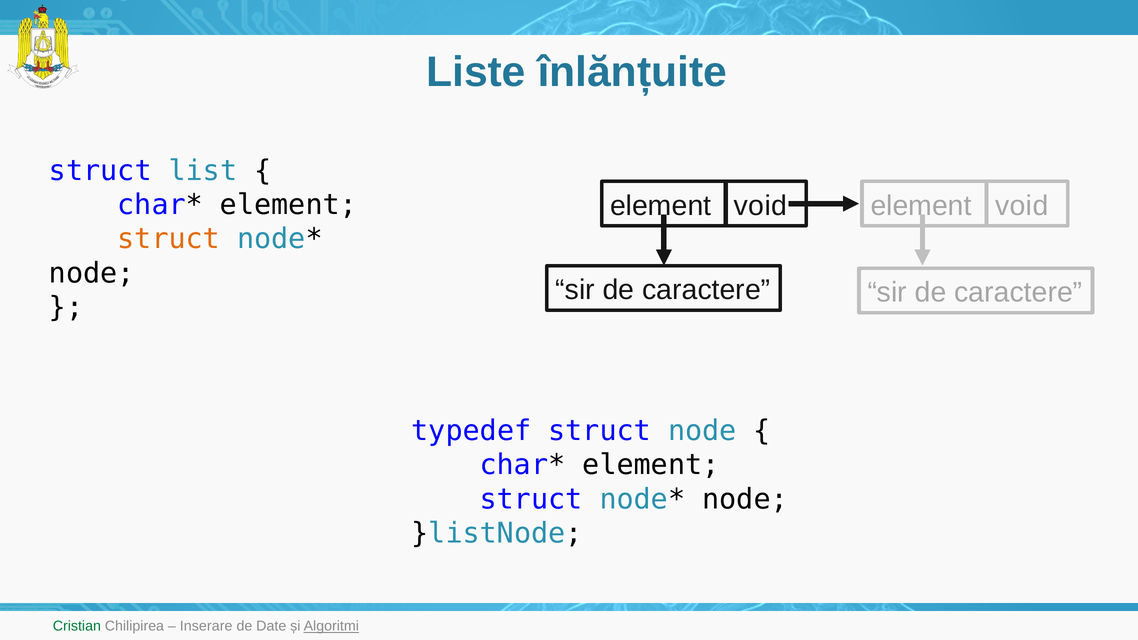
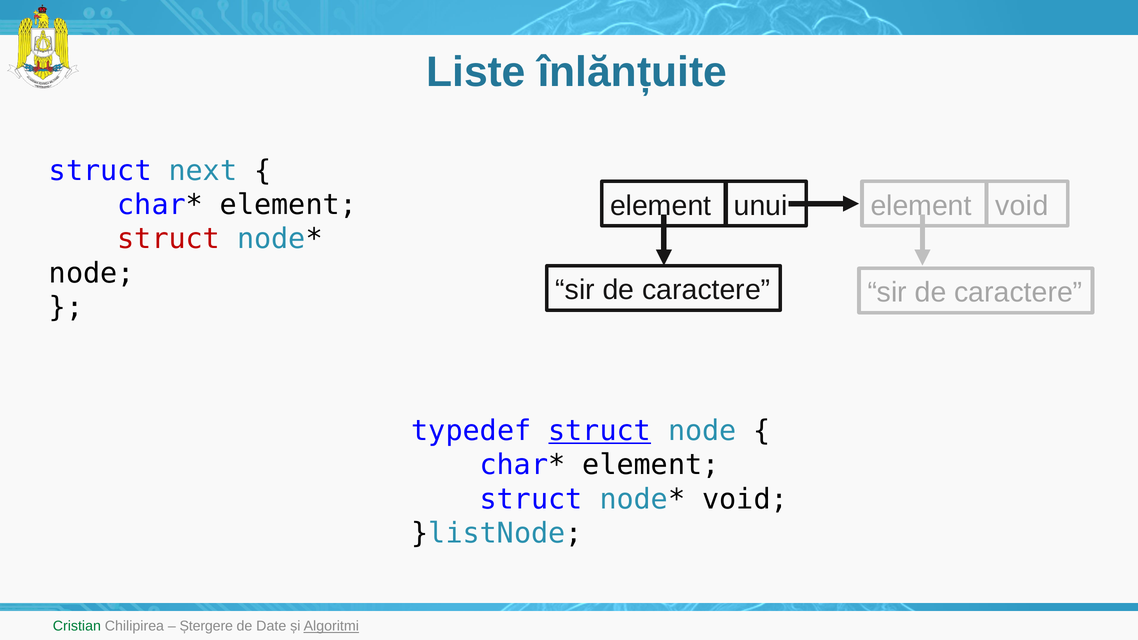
list: list -> next (203, 171)
void: void -> unui (761, 206)
struct colour: orange -> red (169, 239)
struct underline: none -> present (600, 431)
node: node -> void (745, 499)
Inserare: Inserare -> Ștergere (206, 626)
